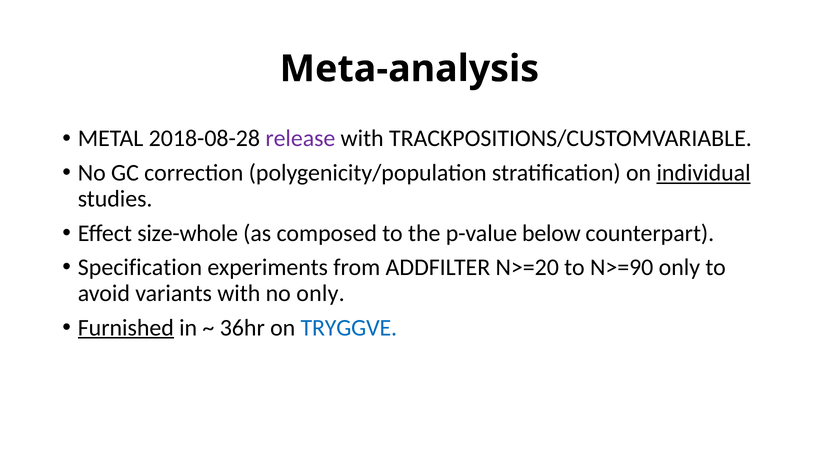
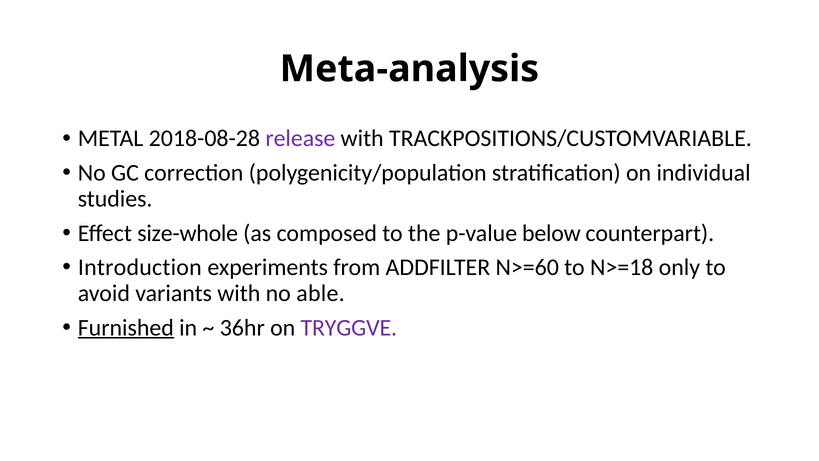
individual underline: present -> none (704, 173)
Specification: Specification -> Introduction (140, 267)
N>=20: N>=20 -> N>=60 (527, 267)
N>=90: N>=90 -> N>=18 (622, 267)
no only: only -> able (320, 293)
TRYGGVE colour: blue -> purple (349, 327)
